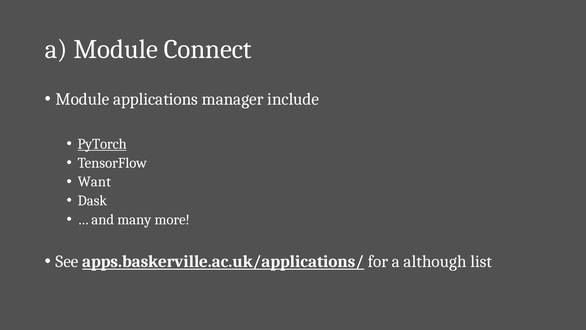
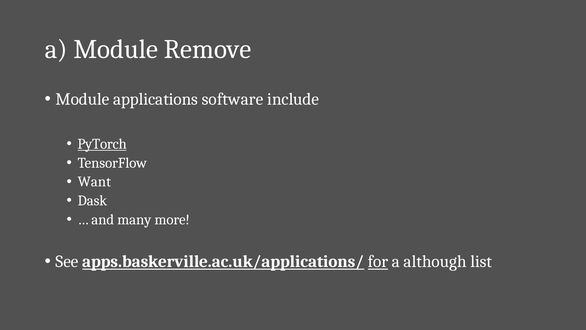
Connect: Connect -> Remove (208, 49)
manager: manager -> software (233, 99)
for underline: none -> present (378, 261)
